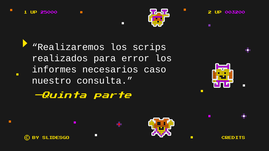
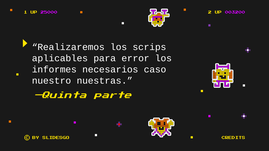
realizados: realizados -> aplicables (60, 58)
consulta: consulta -> nuestras (105, 81)
